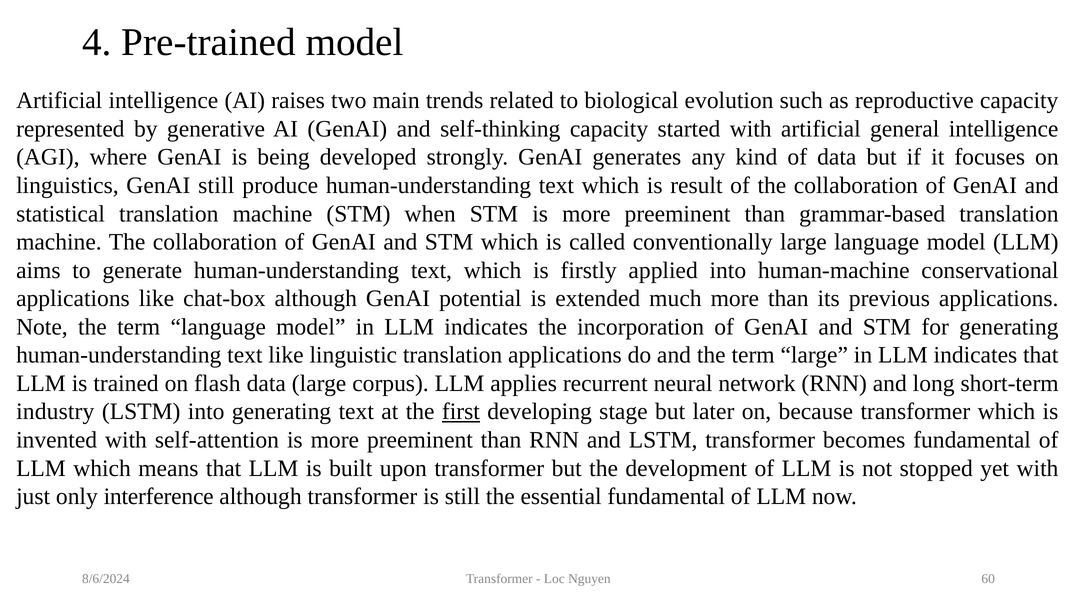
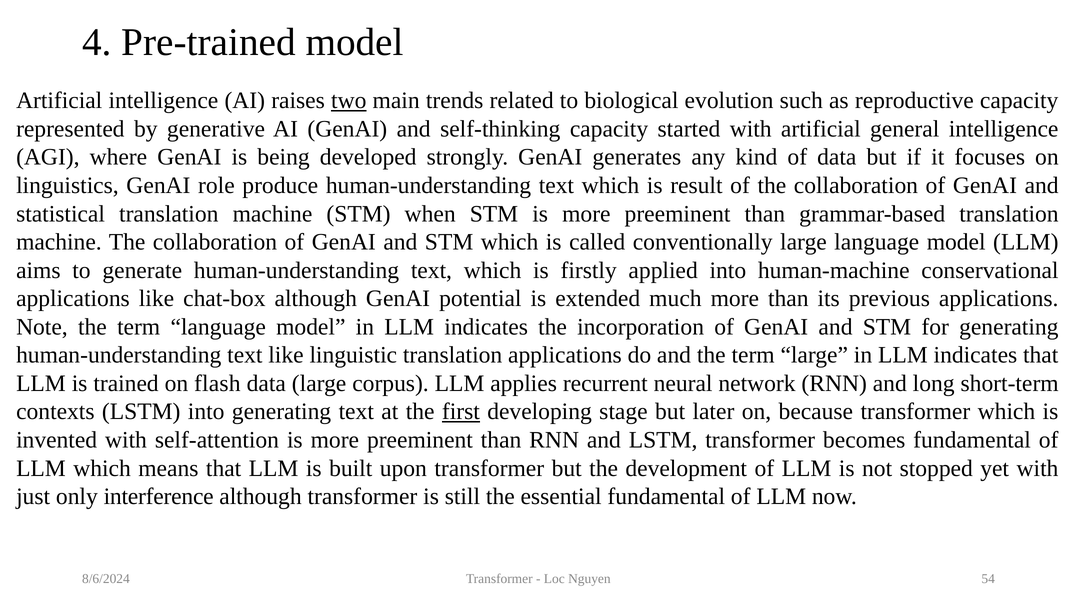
two underline: none -> present (349, 101)
GenAI still: still -> role (216, 185)
industry: industry -> contexts (55, 412)
60: 60 -> 54 (988, 579)
